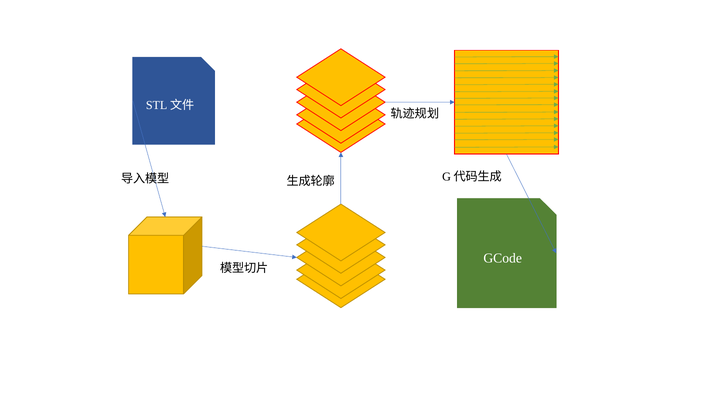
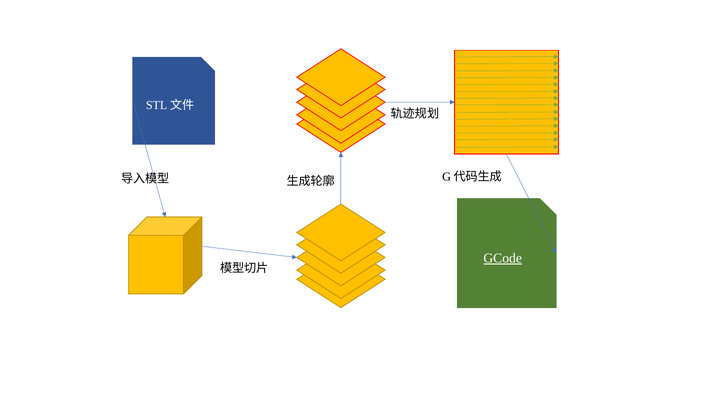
GCode underline: none -> present (503, 258)
